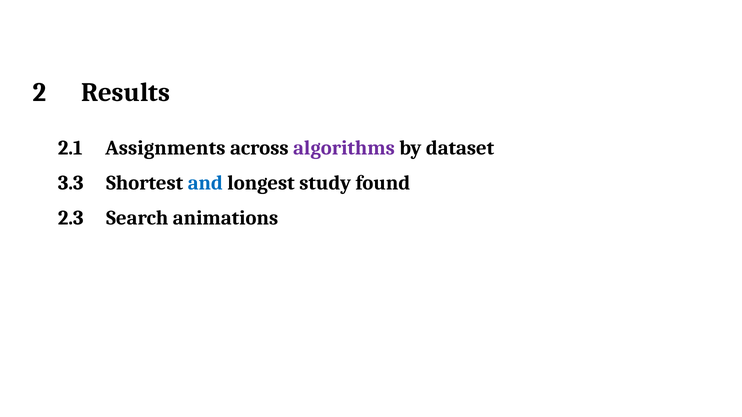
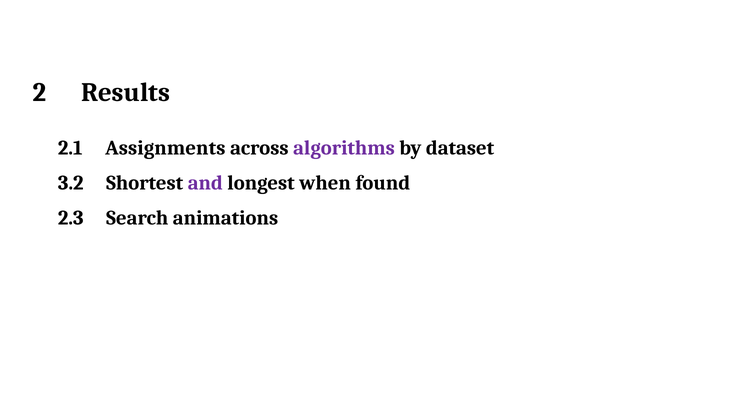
3.3: 3.3 -> 3.2 (71, 183)
and colour: blue -> purple (205, 183)
study: study -> when (325, 183)
